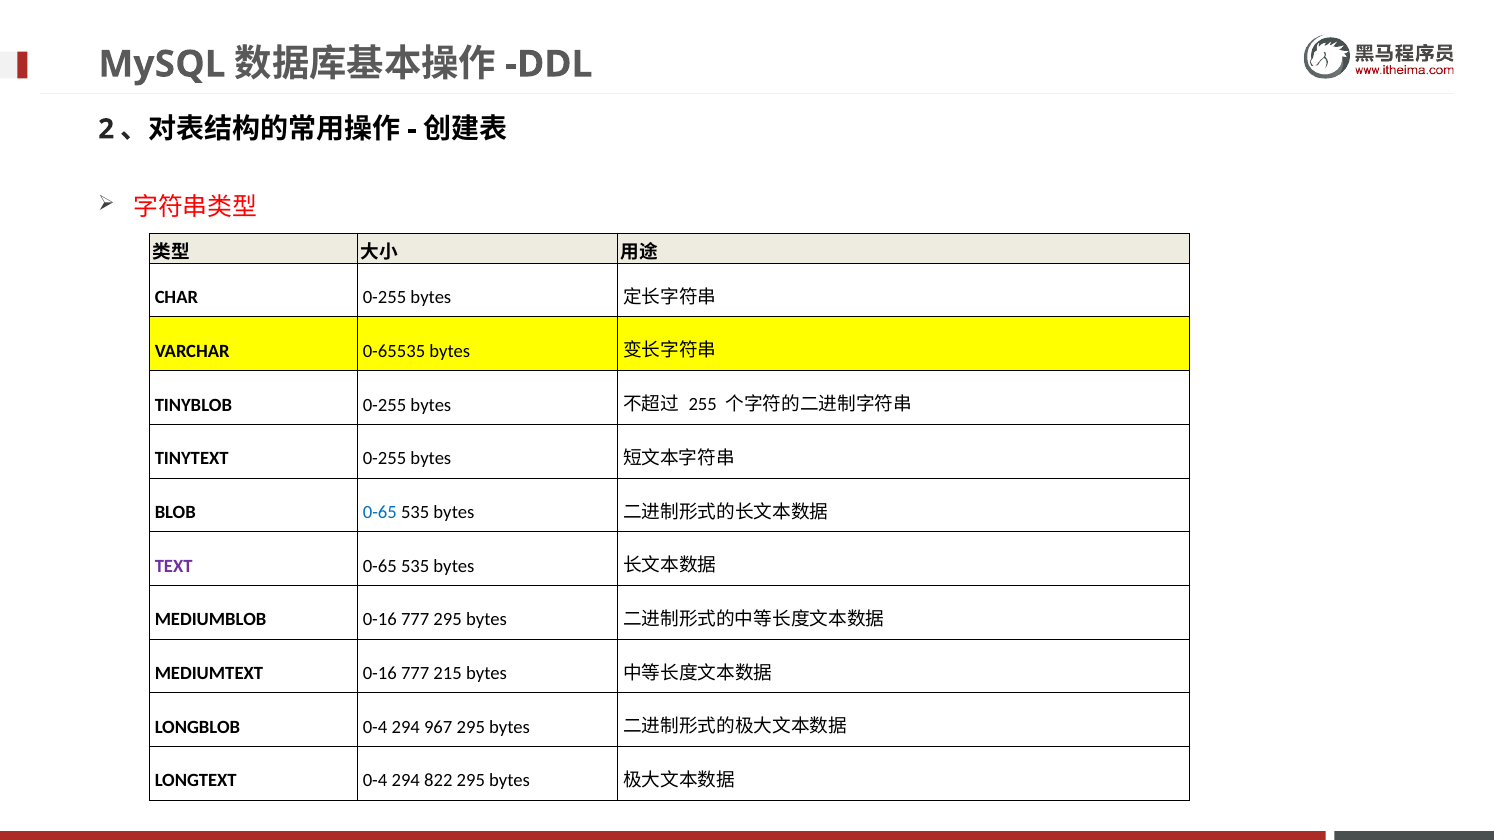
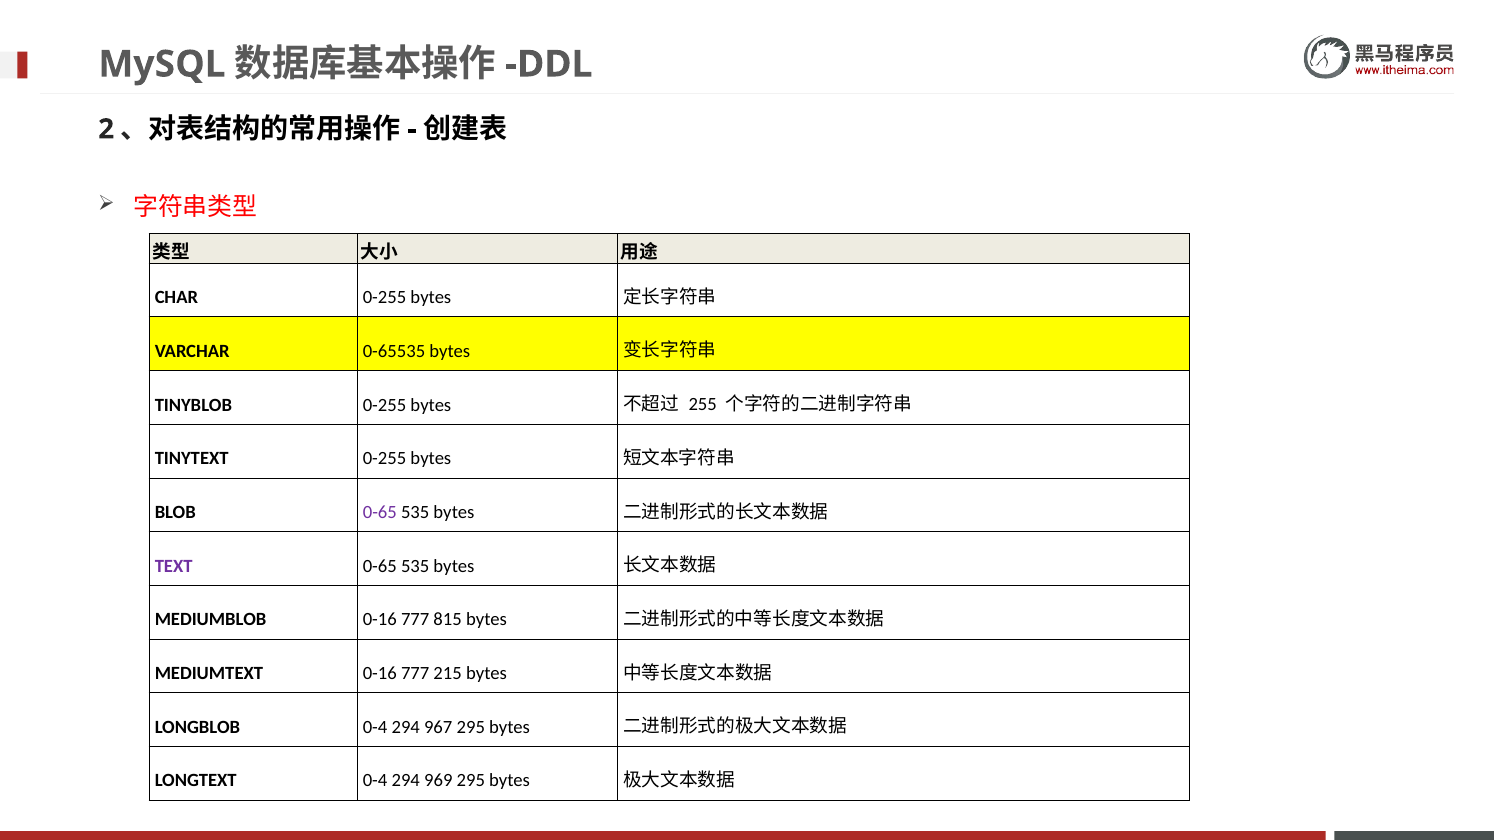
0-65 colour: blue -> purple (380, 512)
777 295: 295 -> 815 (448, 620)
822: 822 -> 969 (438, 781)
